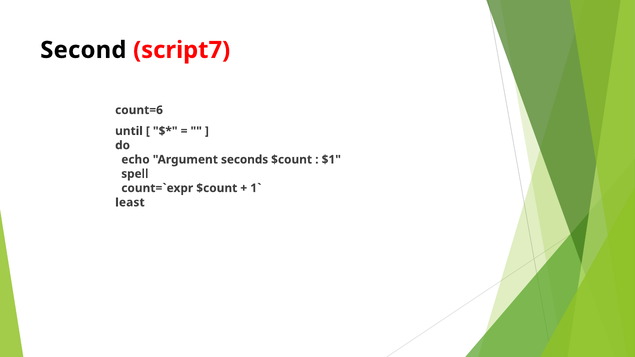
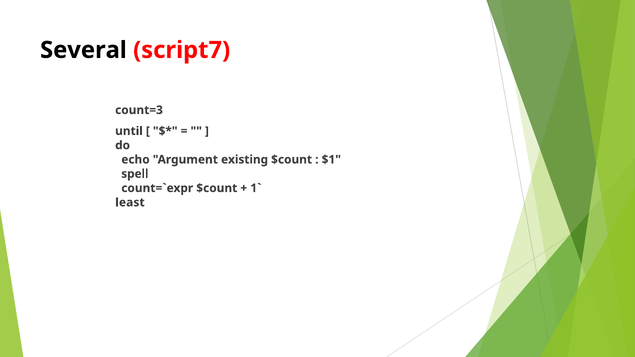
Second: Second -> Several (83, 50)
count=6: count=6 -> count=3 (139, 110)
seconds: seconds -> existing (245, 160)
